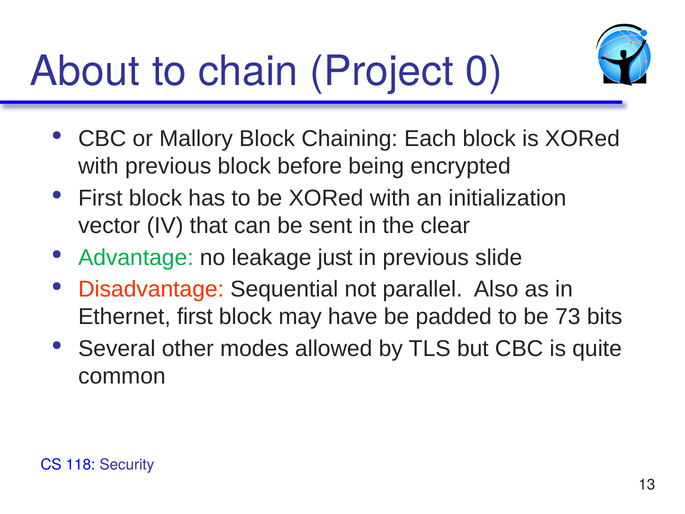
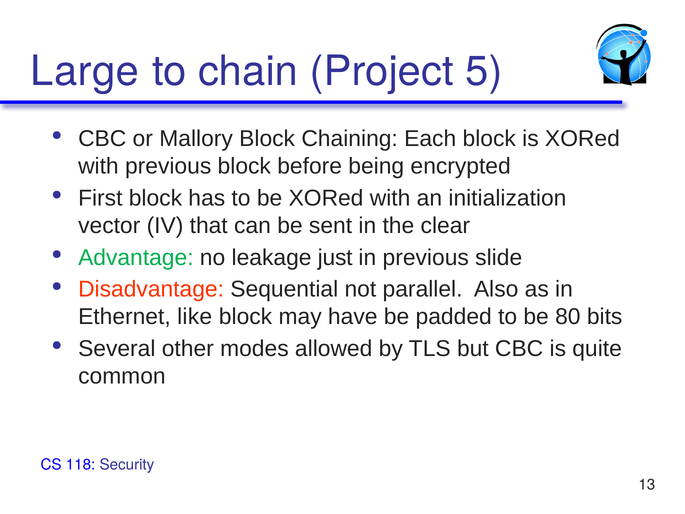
About: About -> Large (85, 71)
0: 0 -> 5 (484, 71)
Ethernet first: first -> like (195, 317)
73: 73 -> 80 (568, 317)
